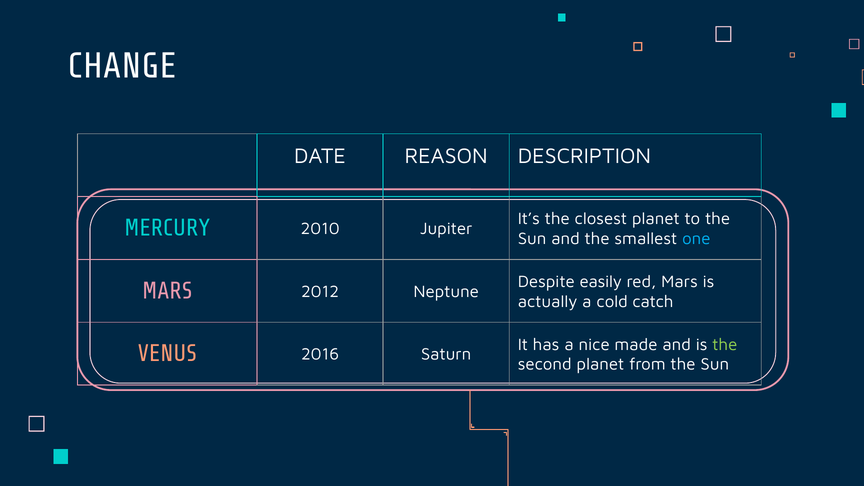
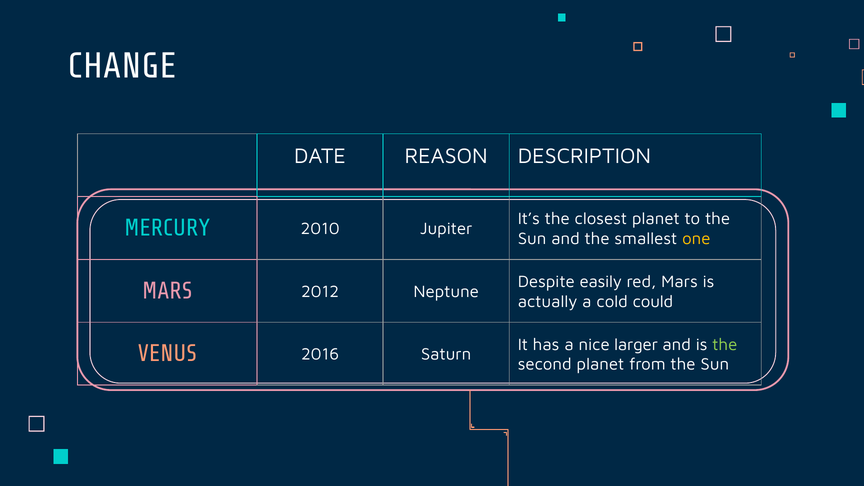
one colour: light blue -> yellow (696, 239)
catch: catch -> could (653, 302)
made: made -> larger (636, 345)
